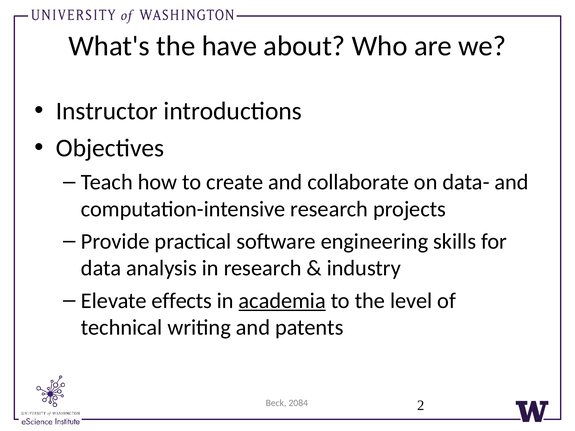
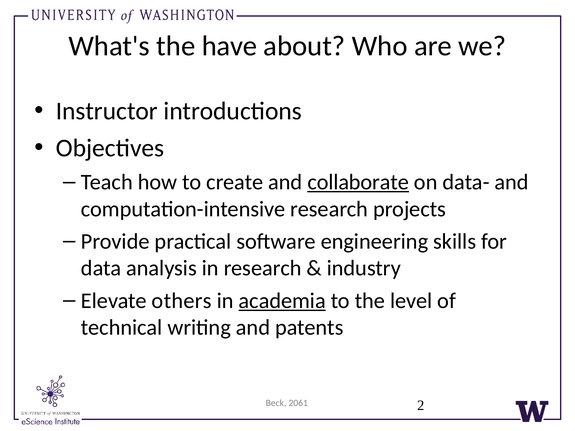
collaborate underline: none -> present (358, 182)
effects: effects -> others (182, 301)
2084: 2084 -> 2061 (298, 403)
